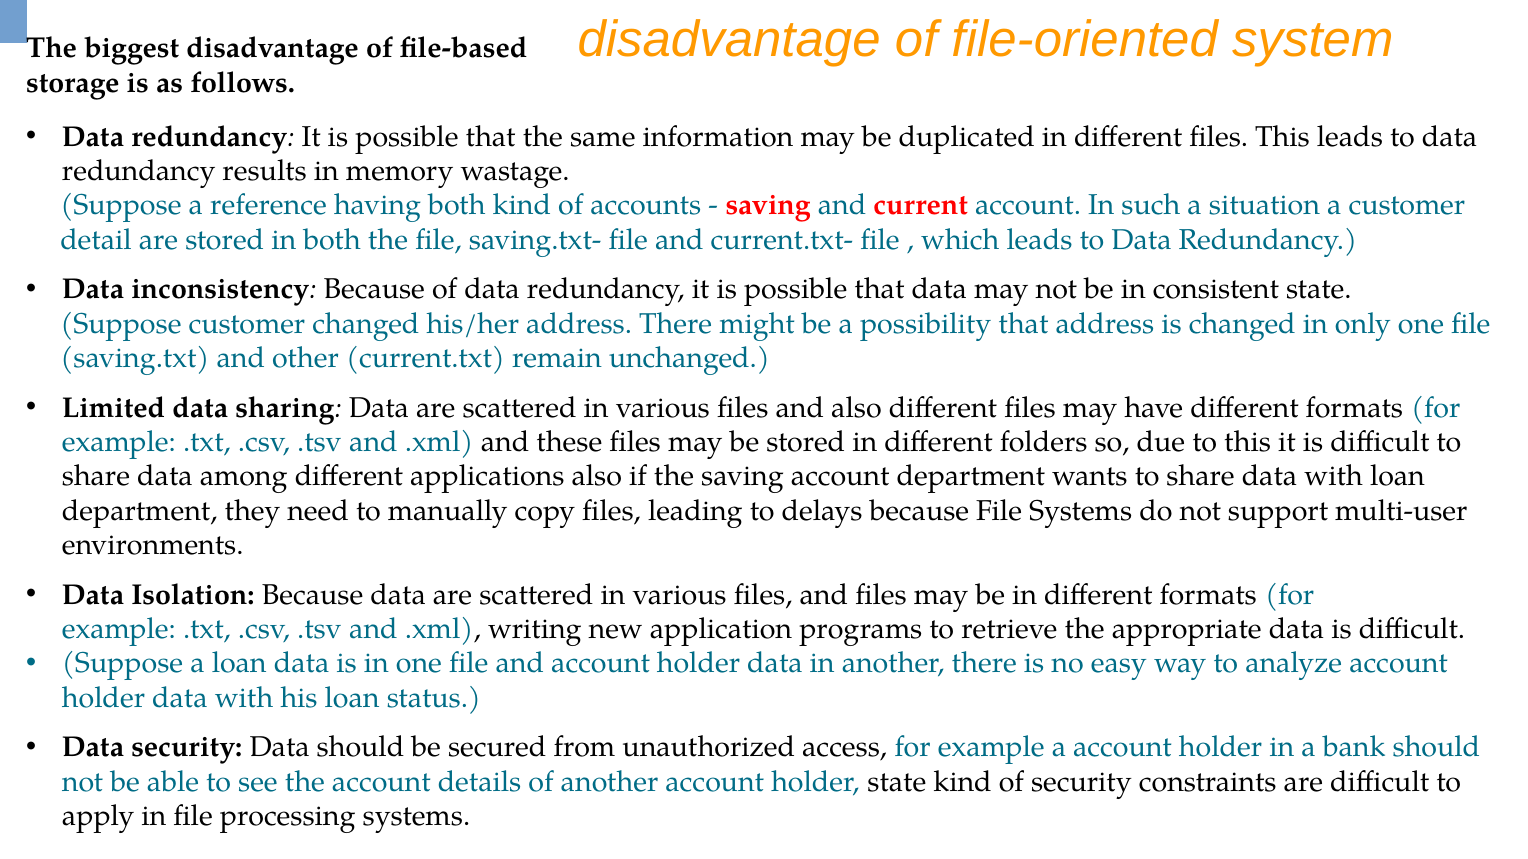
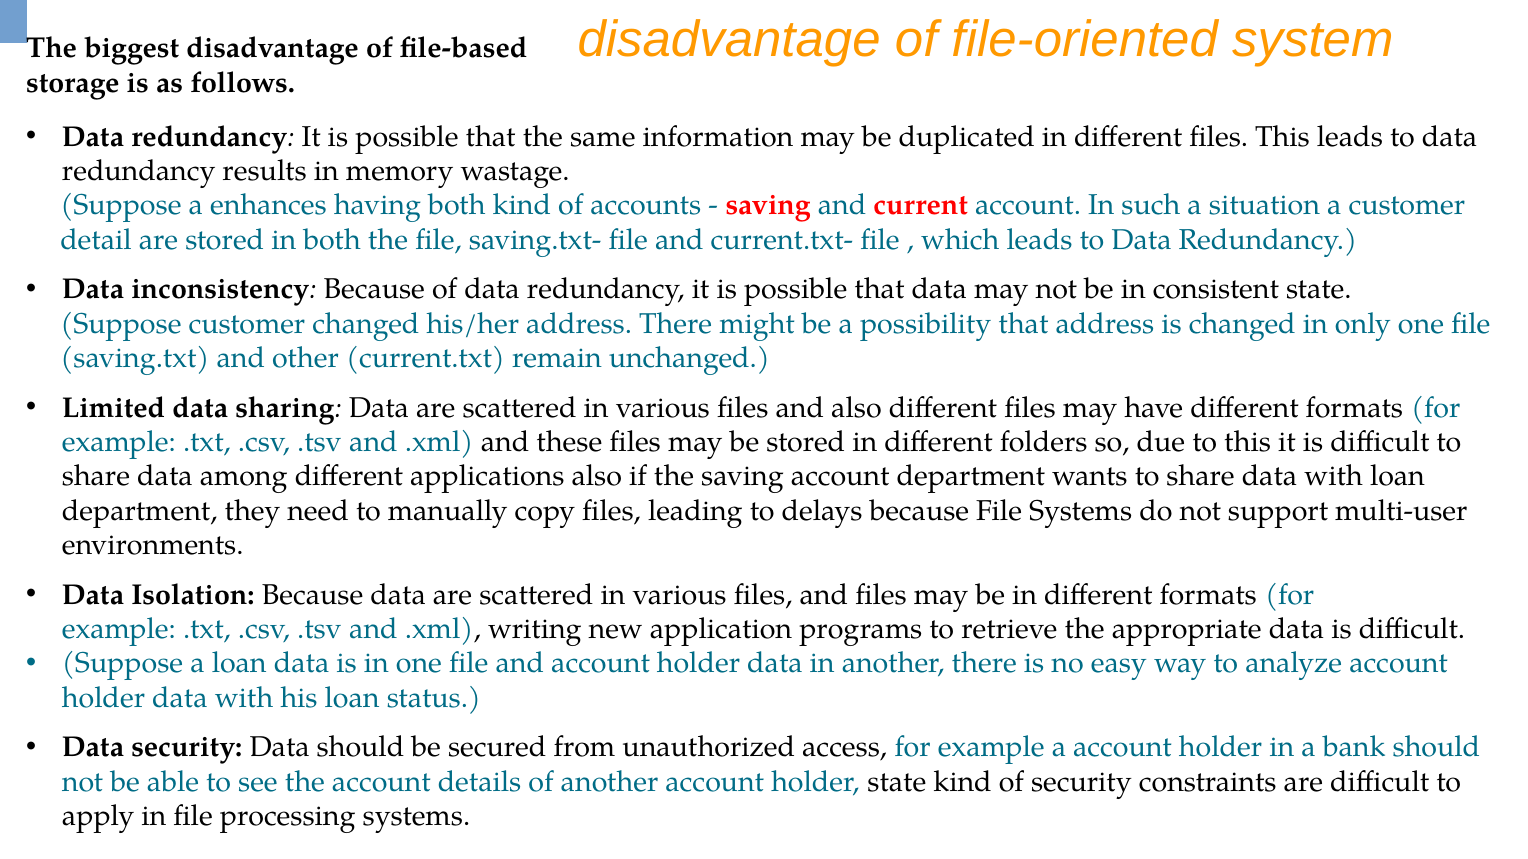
reference: reference -> enhances (269, 206)
